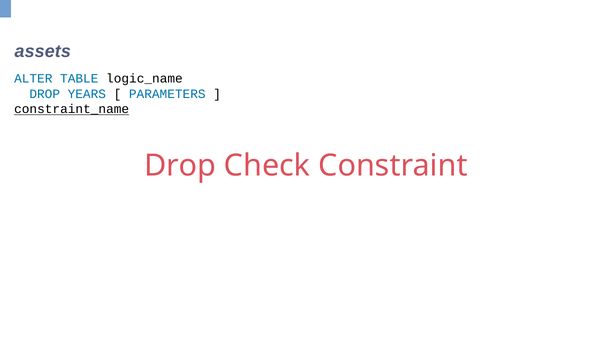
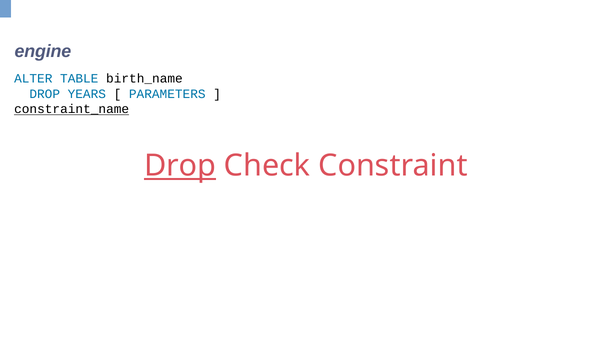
assets: assets -> engine (43, 52)
logic_name: logic_name -> birth_name (144, 79)
Drop underline: none -> present (180, 166)
